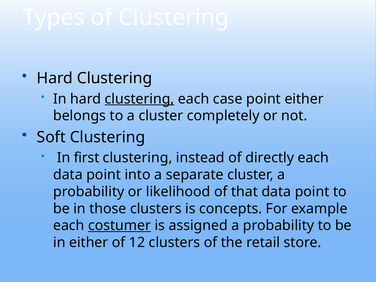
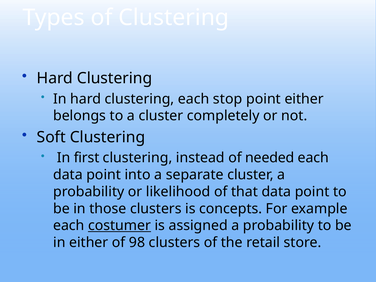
clustering underline: present -> none (139, 99)
case: case -> stop (228, 99)
directly: directly -> needed (270, 158)
12: 12 -> 98 (137, 242)
